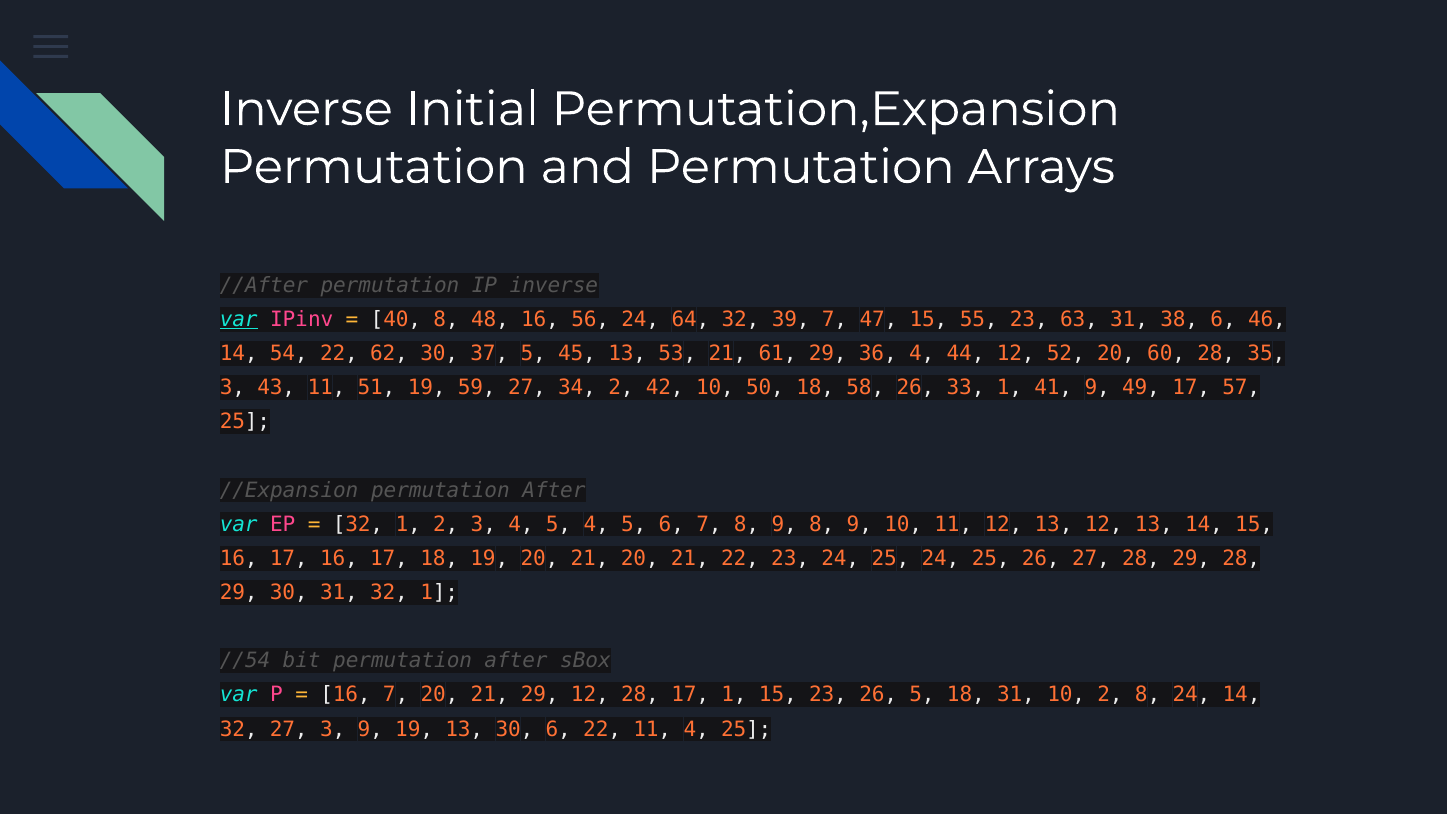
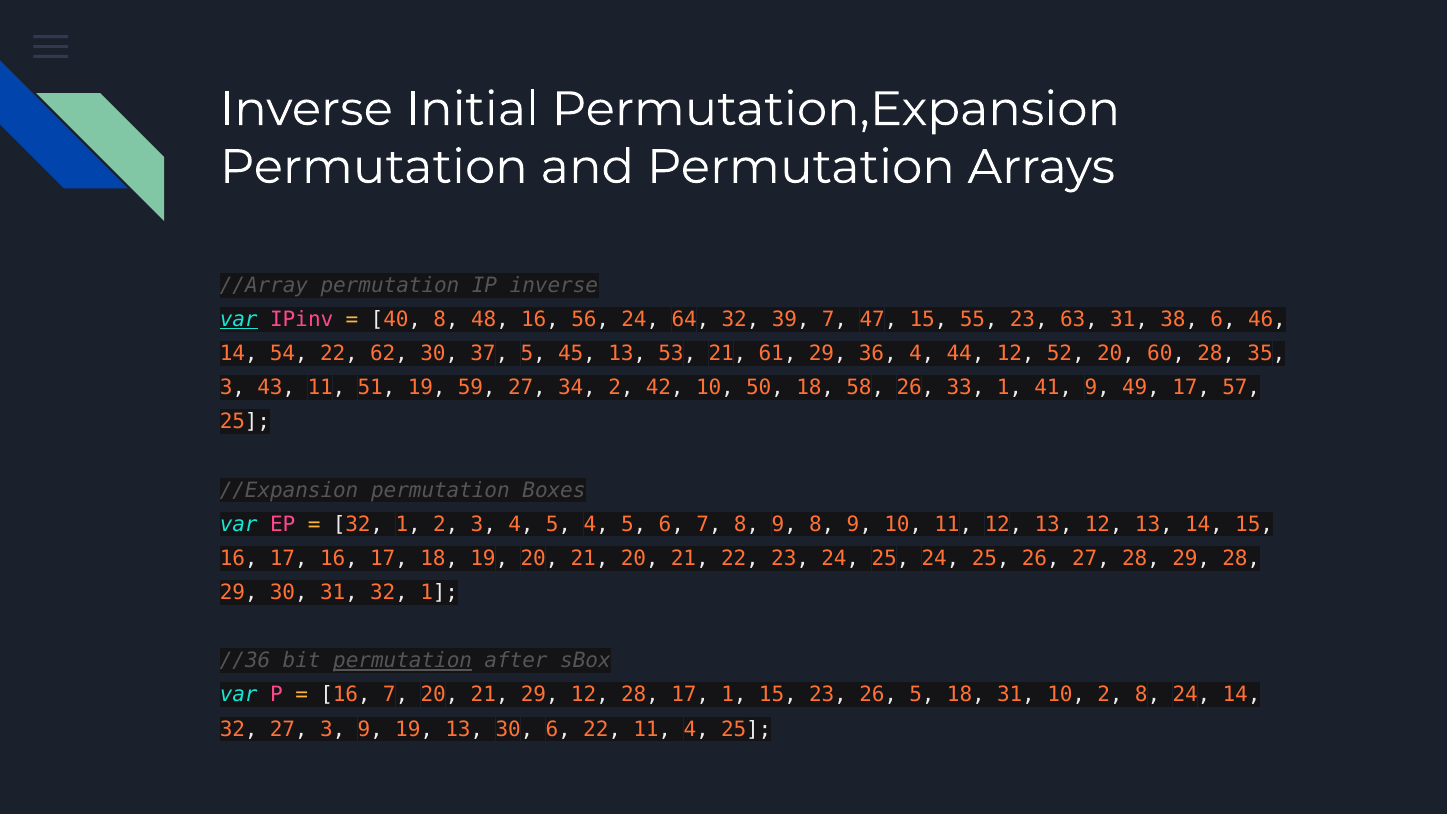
//After: //After -> //Array (264, 285)
//Expansion permutation After: After -> Boxes (554, 490)
//54: //54 -> //36 (245, 661)
permutation underline: none -> present (403, 661)
